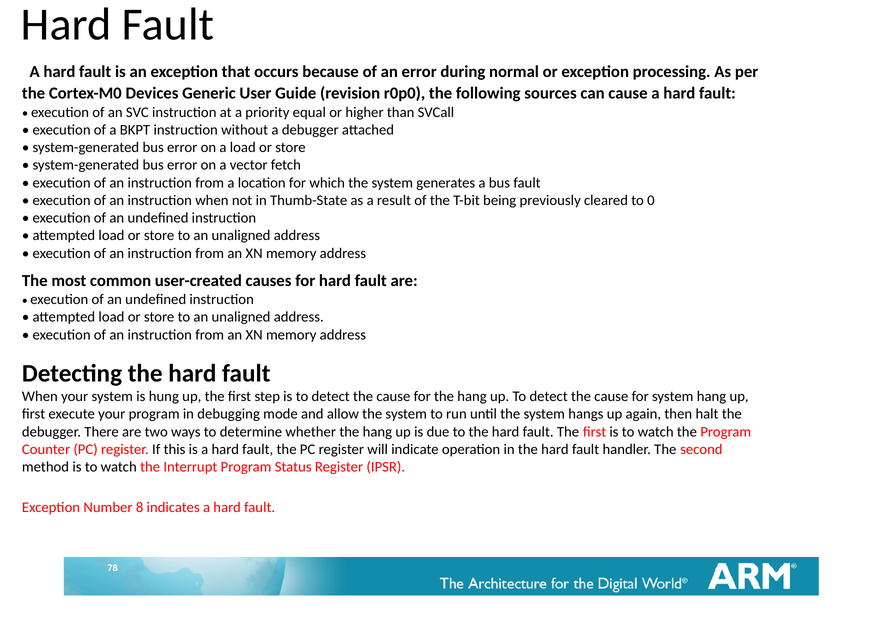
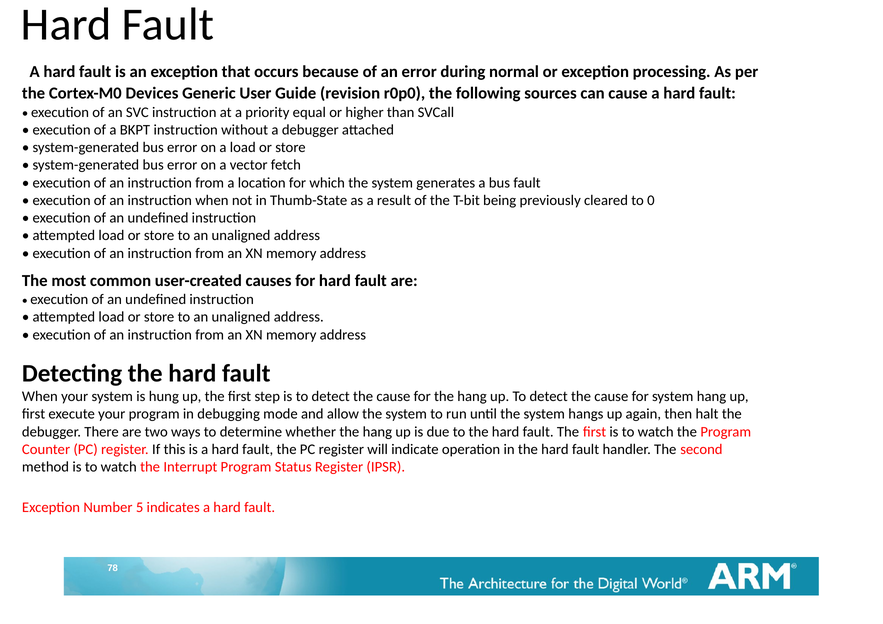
8: 8 -> 5 (140, 508)
